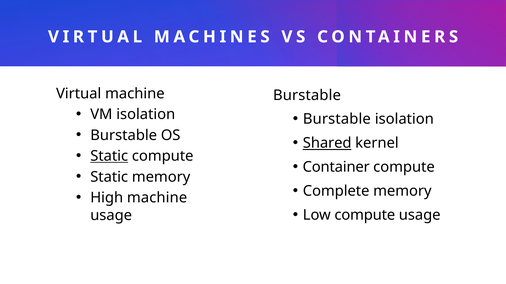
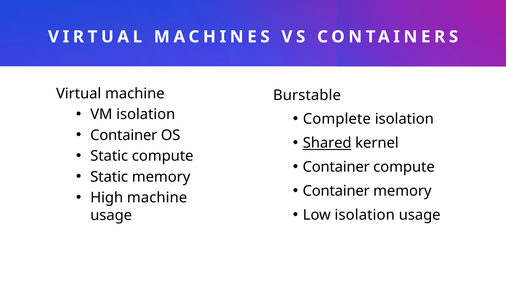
Burstable: Burstable -> Complete (337, 119)
Burstable: Burstable -> Container (124, 135)
Static underline: present -> none (109, 156)
Complete: Complete -> Container (336, 191)
Low compute: compute -> isolation (365, 215)
